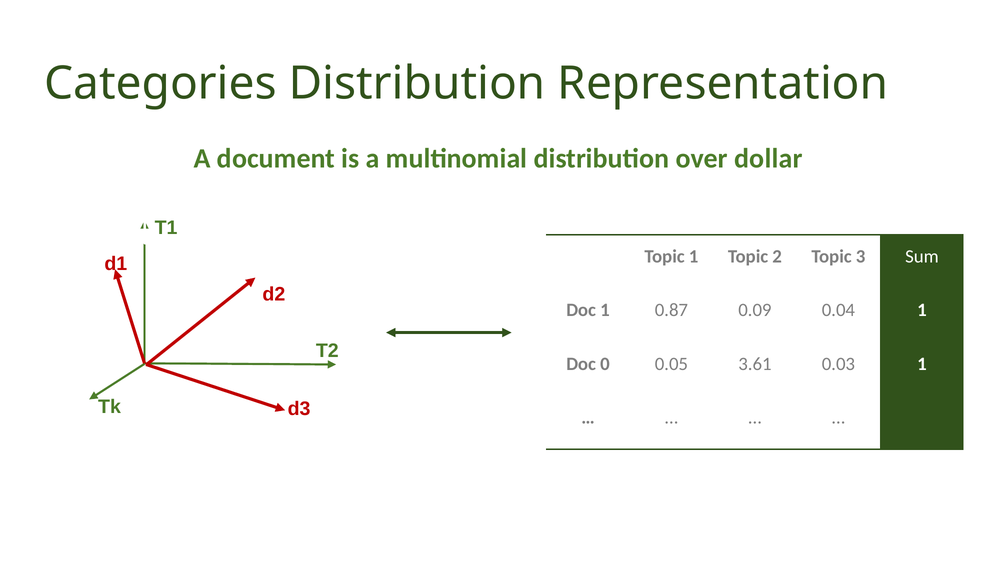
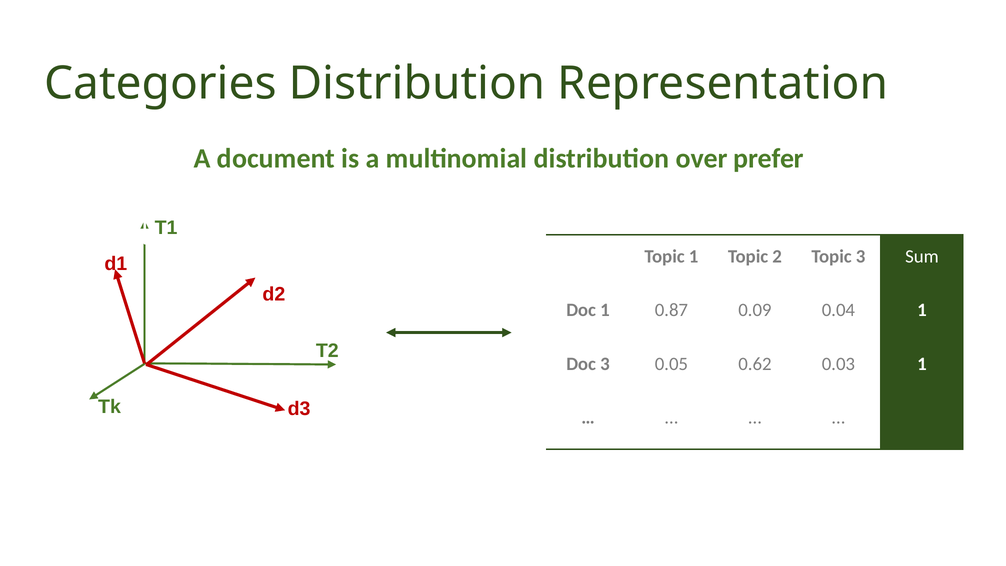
dollar: dollar -> prefer (769, 159)
Doc 0: 0 -> 3 (605, 364)
3.61: 3.61 -> 0.62 (755, 364)
